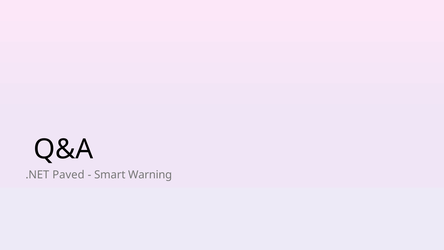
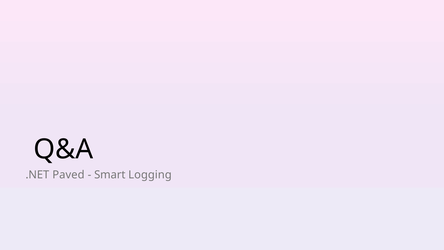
Warning: Warning -> Logging (150, 175)
